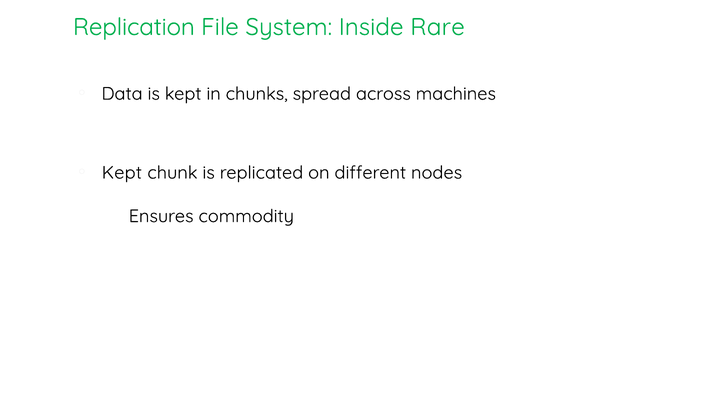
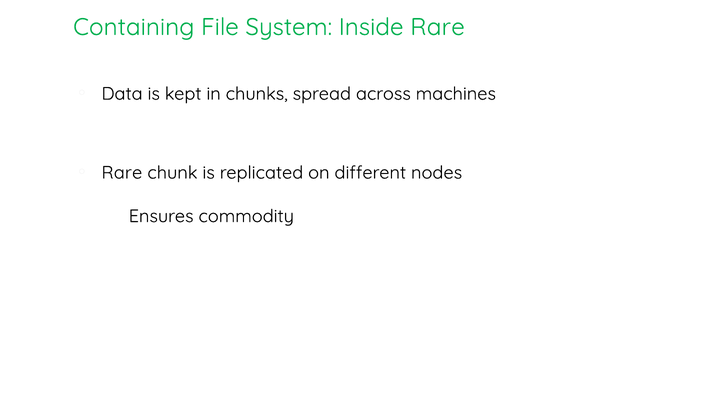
Replication: Replication -> Containing (134, 27)
Kept: Kept -> Rare (122, 173)
